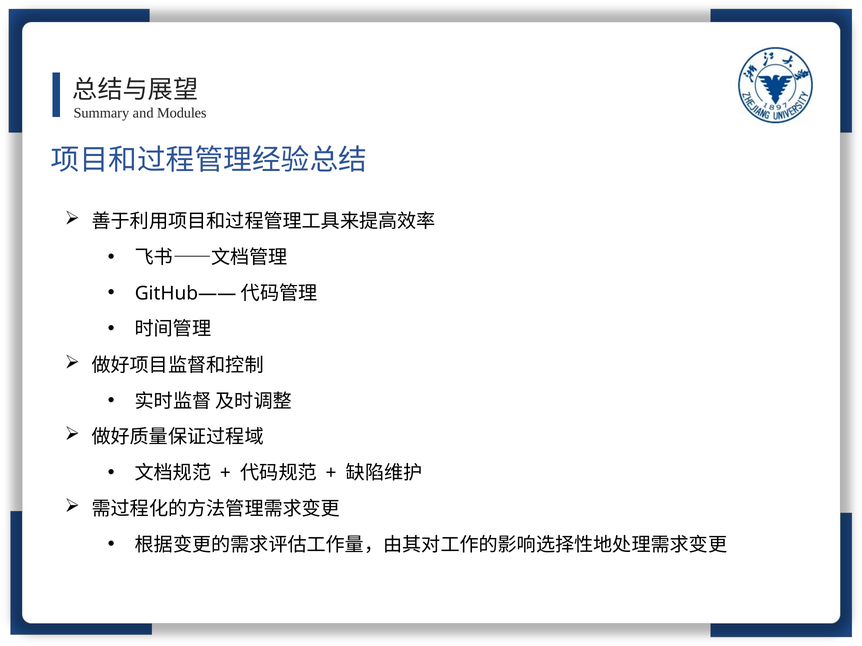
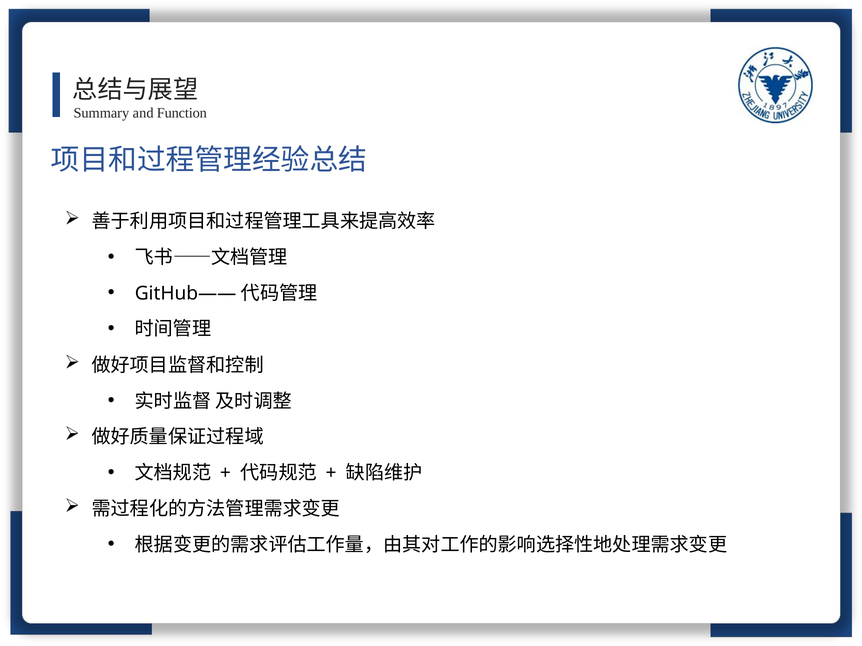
Modules: Modules -> Function (182, 113)
